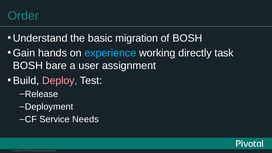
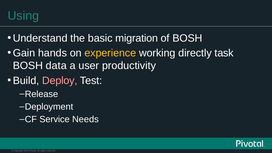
Order: Order -> Using (23, 16)
experience colour: light blue -> yellow (110, 53)
bare: bare -> data (56, 66)
assignment: assignment -> productivity (129, 66)
